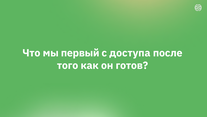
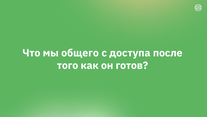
первый: первый -> общего (80, 53)
